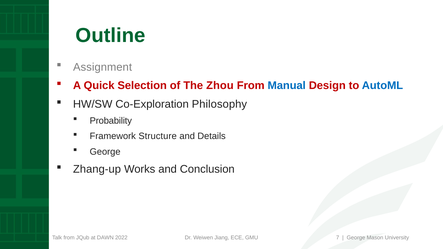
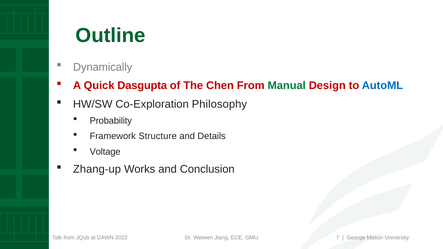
Assignment: Assignment -> Dynamically (103, 67)
Selection: Selection -> Dasgupta (142, 86)
Zhou: Zhou -> Chen (220, 86)
Manual colour: blue -> green (287, 86)
George: George -> Voltage (105, 152)
